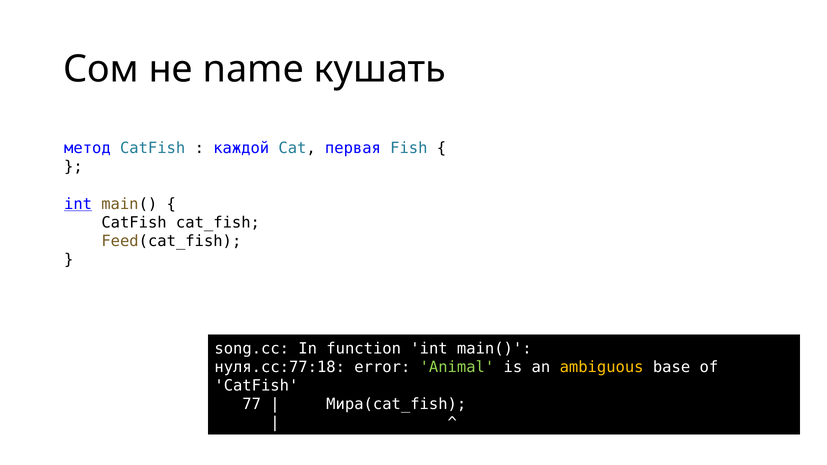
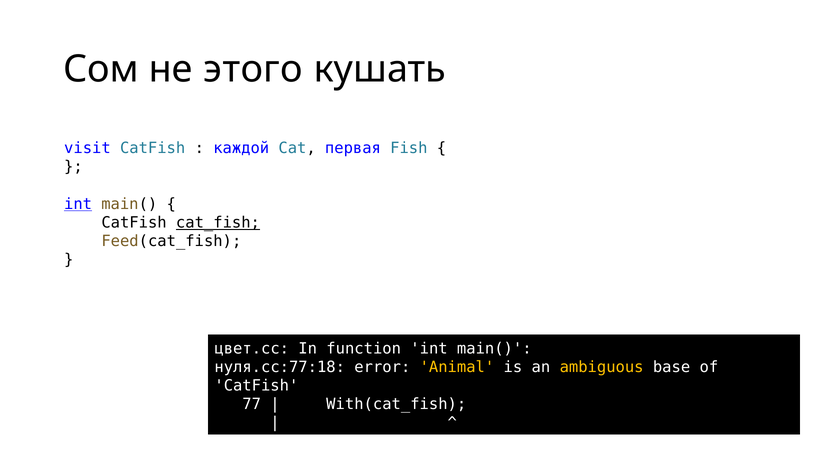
name: name -> этого (253, 69)
метод: метод -> visit (87, 148)
cat_fish underline: none -> present (218, 223)
song.cc: song.cc -> цвет.cc (252, 349)
Animal colour: light green -> yellow (457, 367)
Мира(cat_fish: Мира(cat_fish -> With(cat_fish (396, 404)
